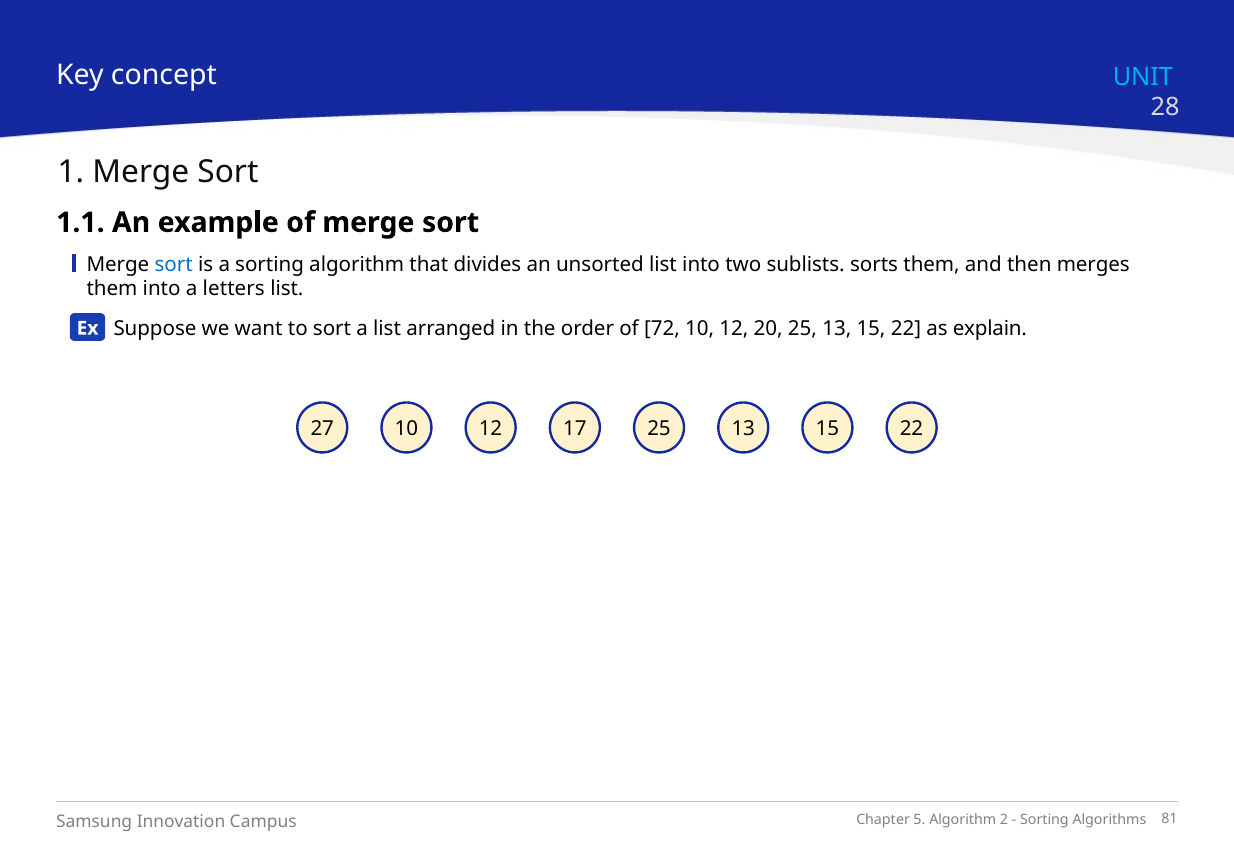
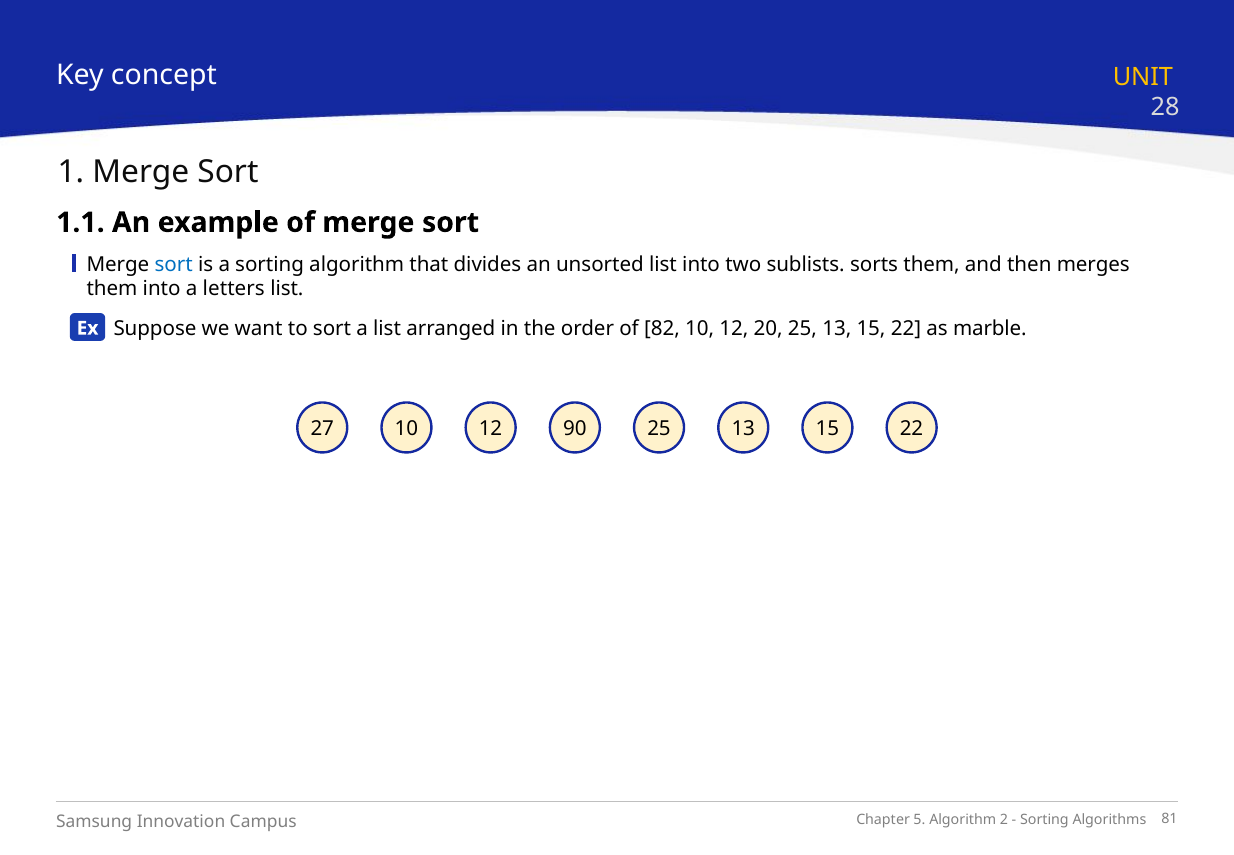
UNIT colour: light blue -> yellow (1143, 77)
72: 72 -> 82 (662, 329)
explain: explain -> marble (990, 329)
17: 17 -> 90 (575, 429)
